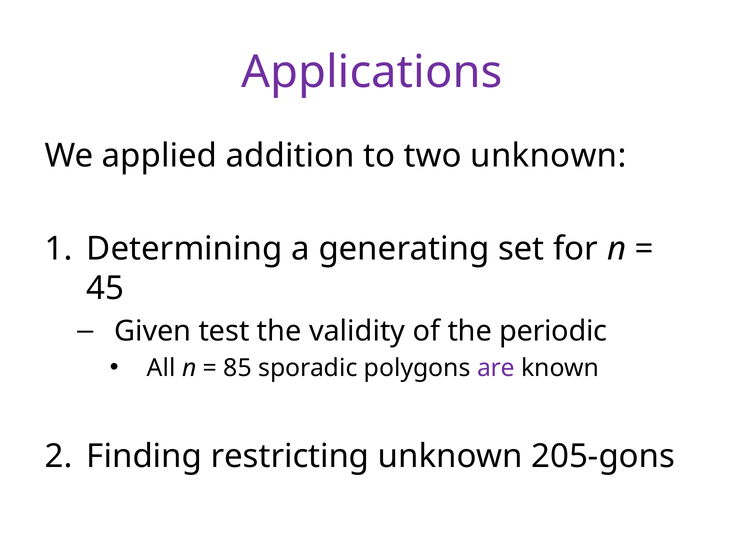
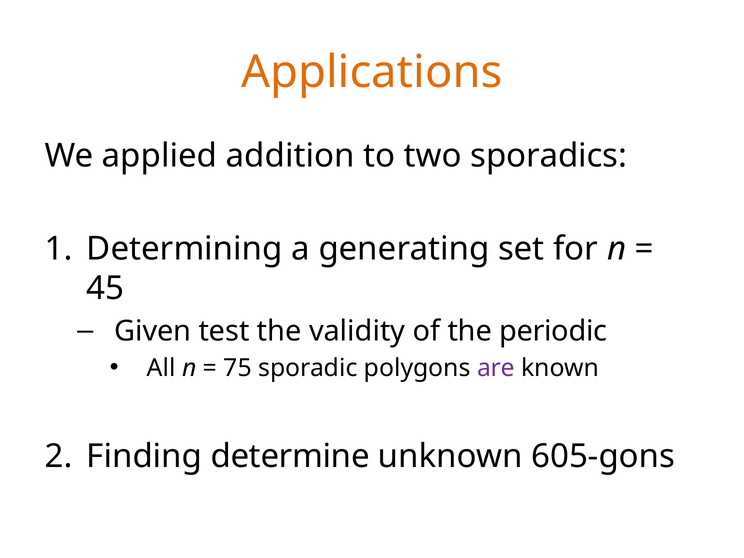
Applications colour: purple -> orange (372, 72)
two unknown: unknown -> sporadics (549, 156)
85: 85 -> 75 (238, 368)
restricting: restricting -> determine (290, 456)
205-gons: 205-gons -> 605-gons (603, 456)
